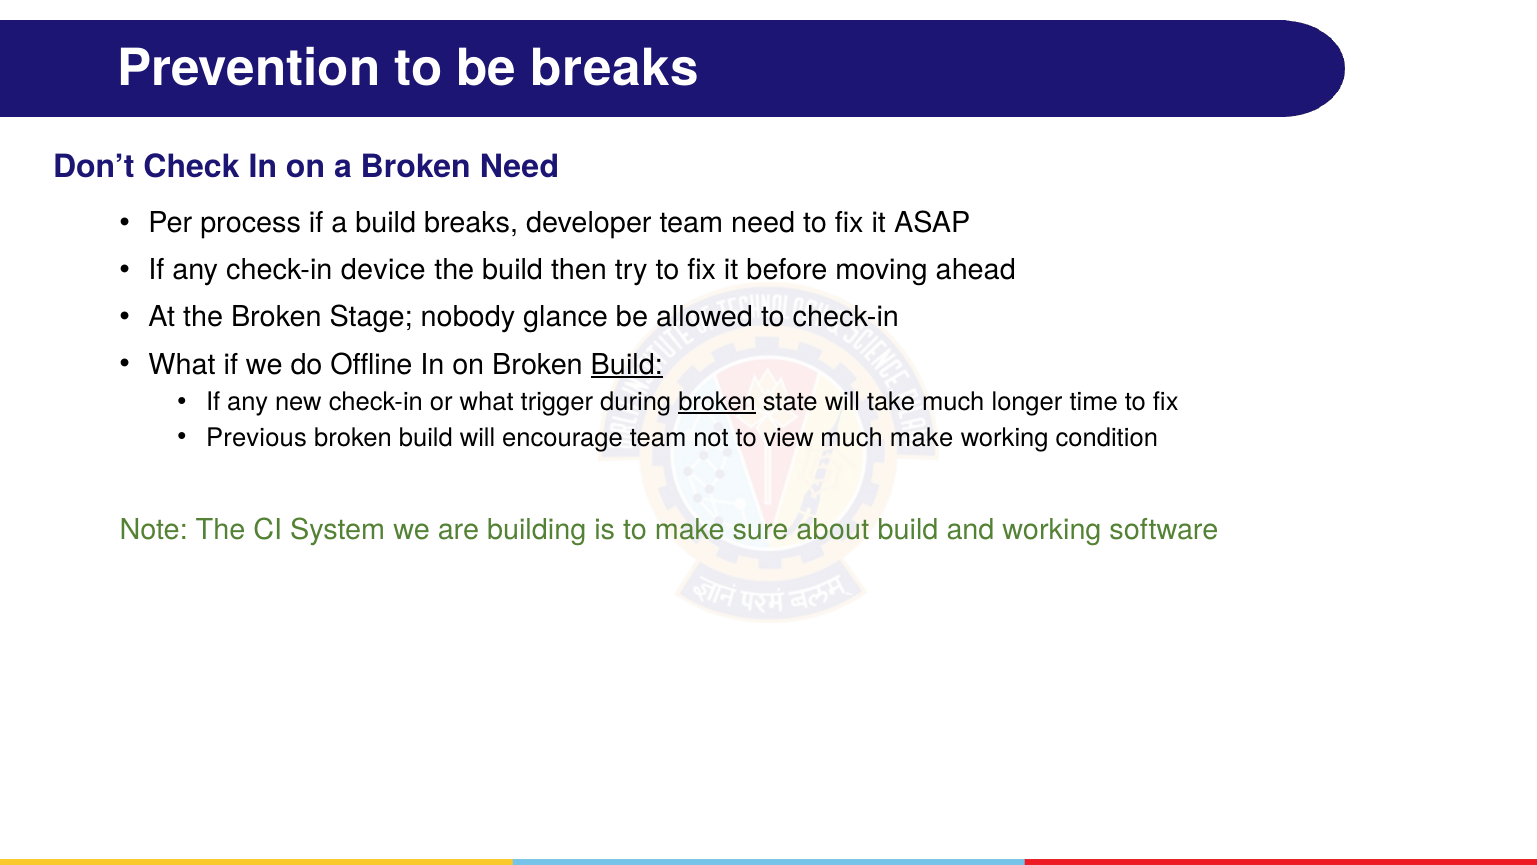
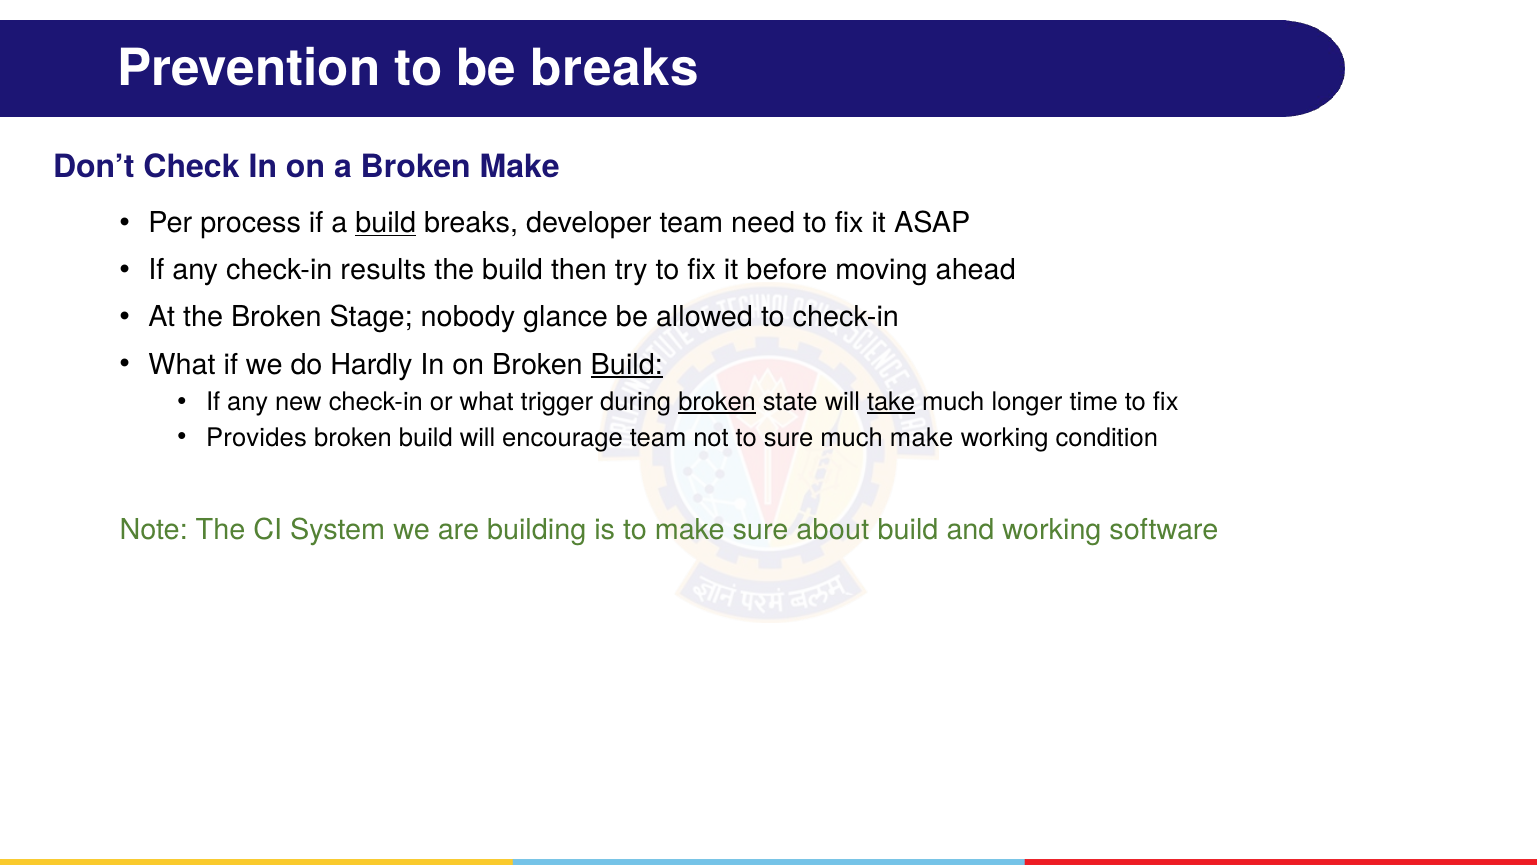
Broken Need: Need -> Make (520, 167)
build underline: none -> present (386, 223)
device: device -> results (383, 270)
Offline: Offline -> Hardly (371, 364)
take underline: none -> present (891, 402)
Previous: Previous -> Provides (257, 437)
to view: view -> sure (789, 437)
